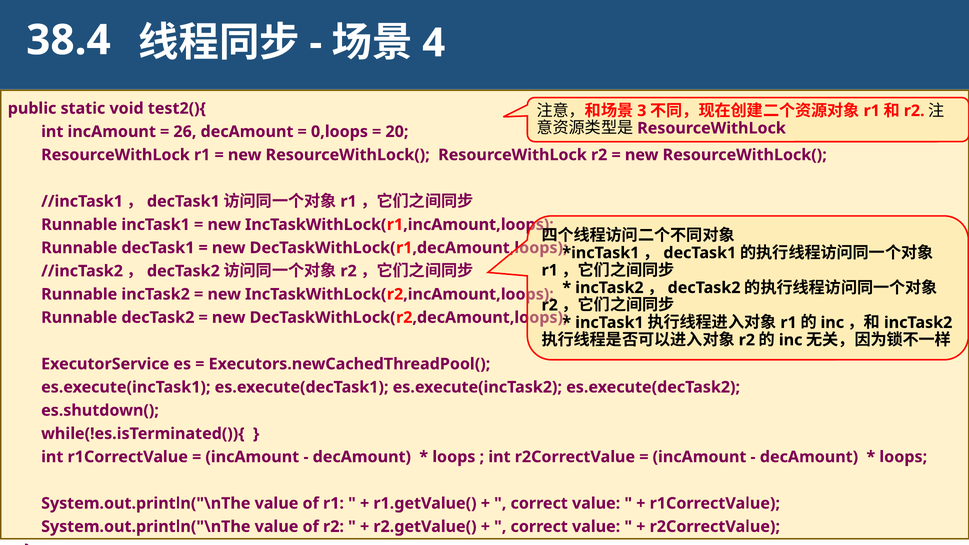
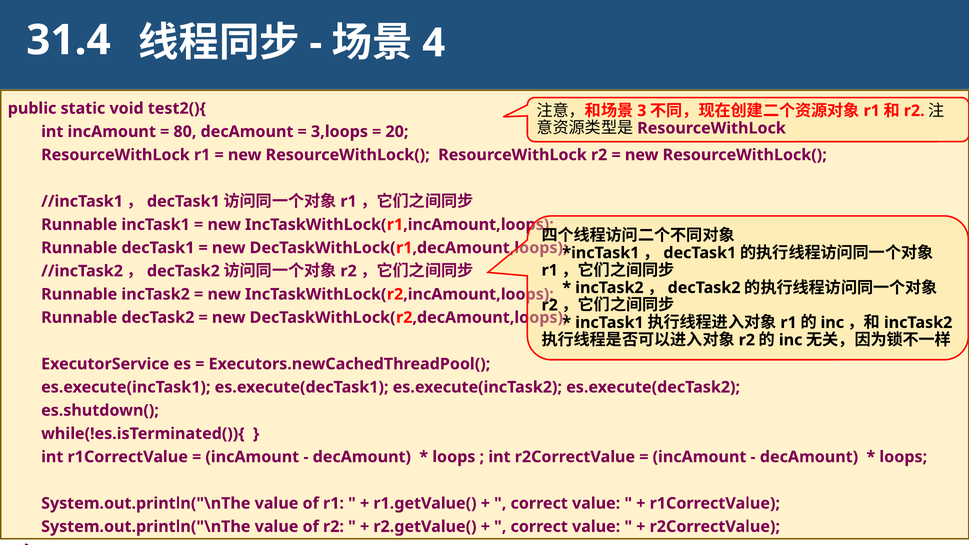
38.4: 38.4 -> 31.4 (68, 40)
26: 26 -> 80 (185, 132)
0,loops: 0,loops -> 3,loops (339, 132)
